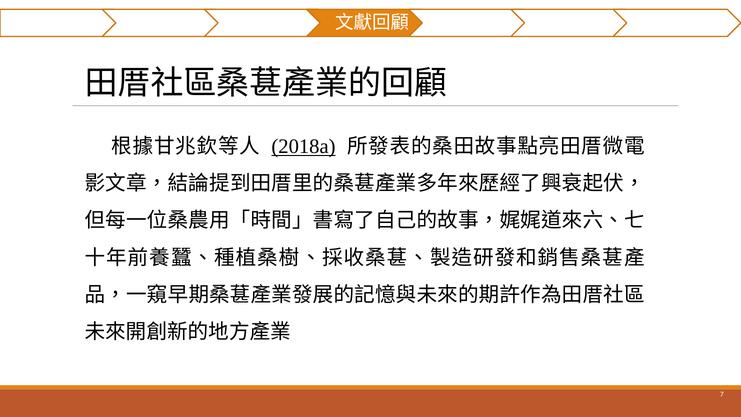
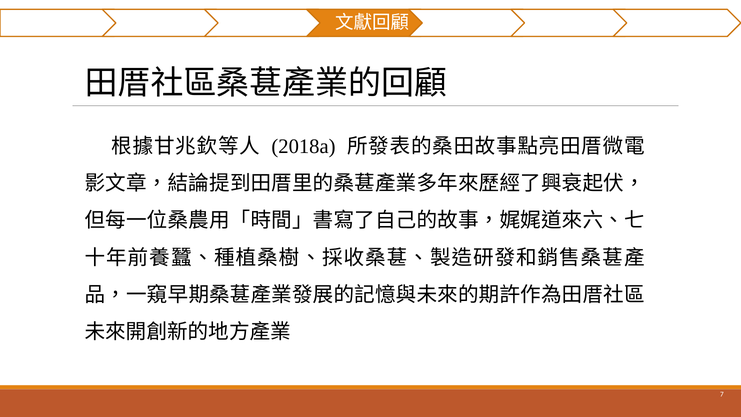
2018a underline: present -> none (303, 146)
